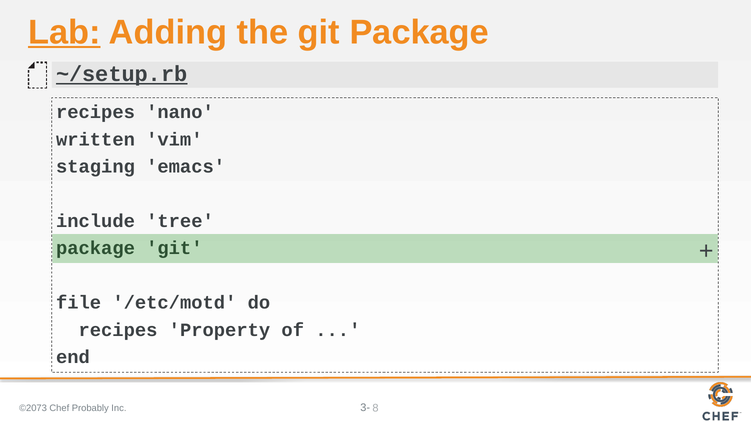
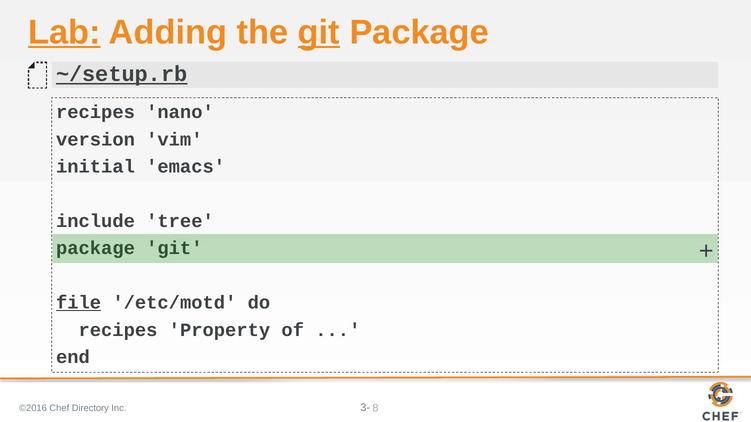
git underline: none -> present (319, 32)
written: written -> version (95, 140)
staging: staging -> initial (95, 167)
file underline: none -> present (79, 303)
©2073: ©2073 -> ©2016 (33, 409)
Probably: Probably -> Directory (90, 409)
